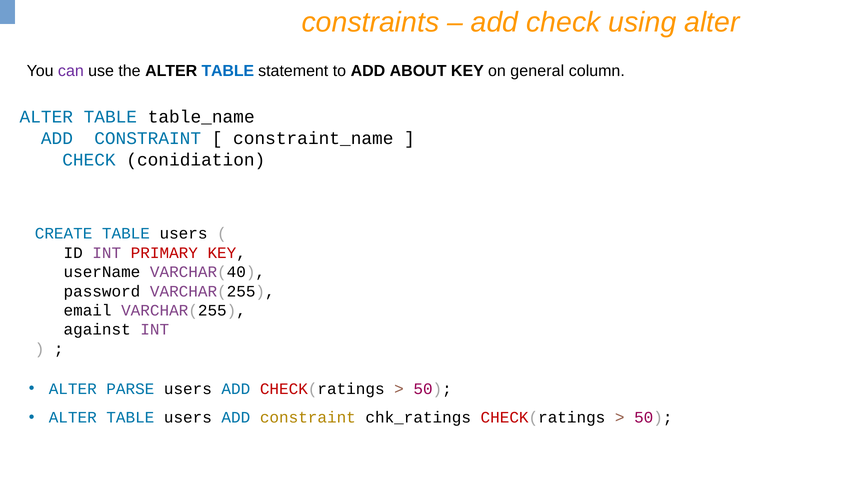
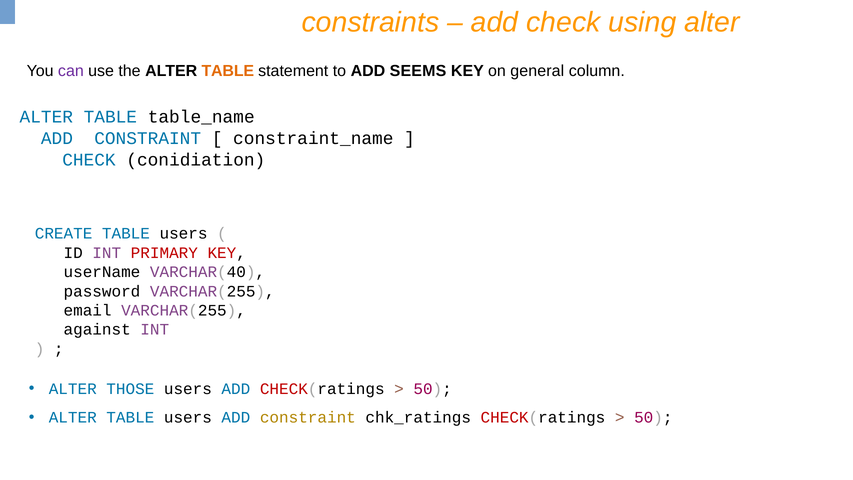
TABLE colour: blue -> orange (228, 71)
ABOUT: ABOUT -> SEEMS (418, 71)
PARSE: PARSE -> THOSE (130, 389)
